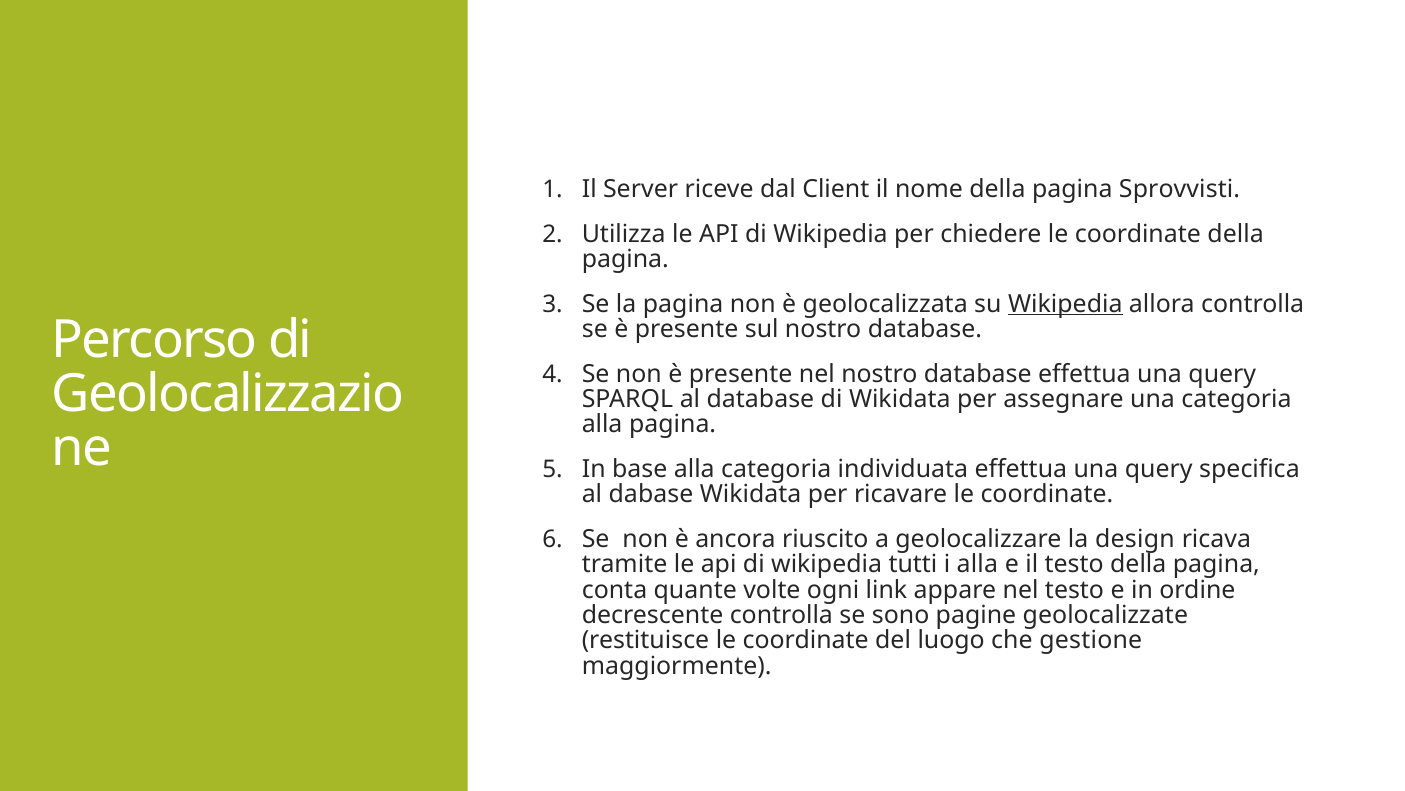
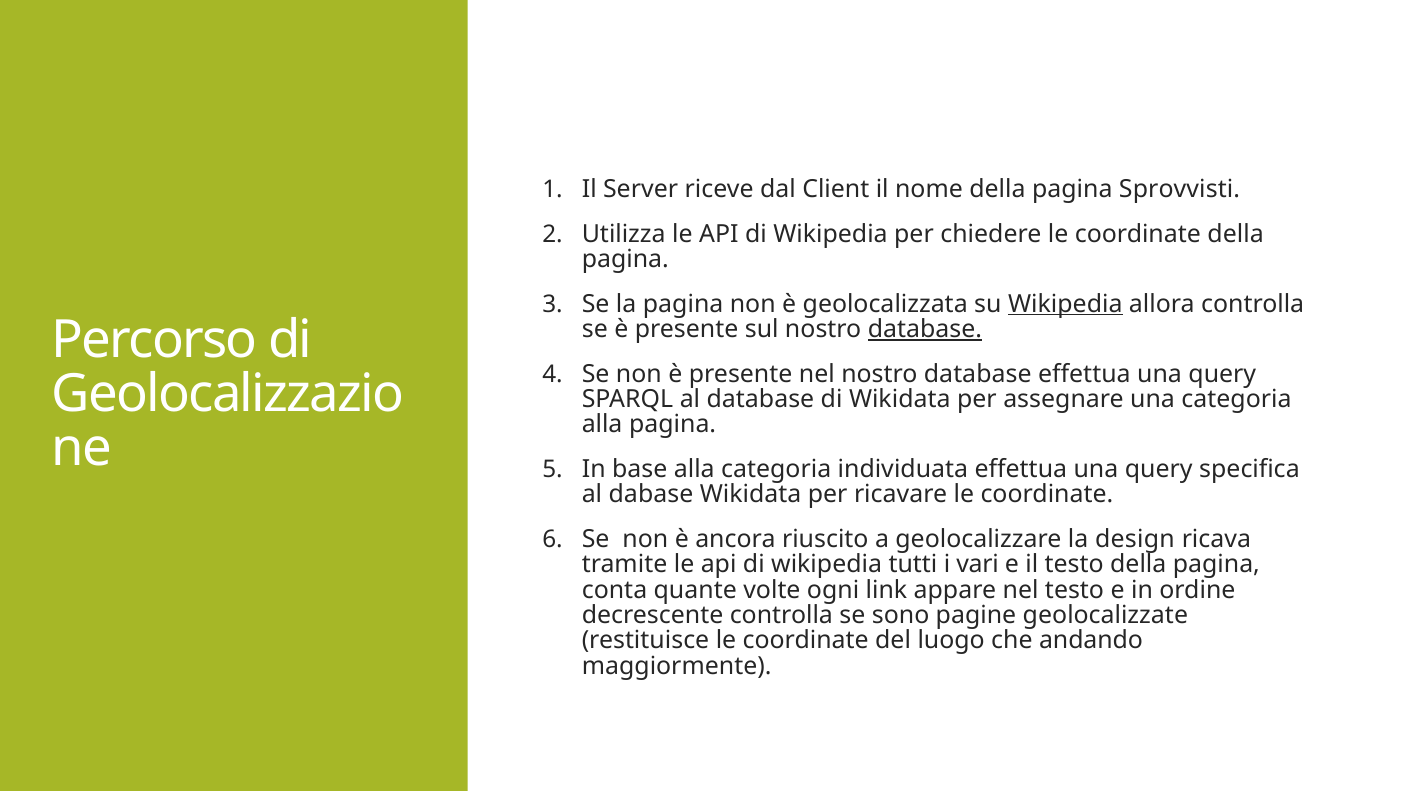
database underline: none -> present (925, 329)
i alla: alla -> vari (978, 564)
gestione: gestione -> andando (1091, 640)
